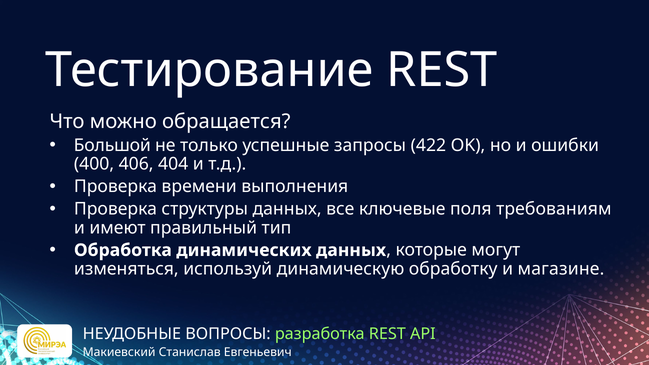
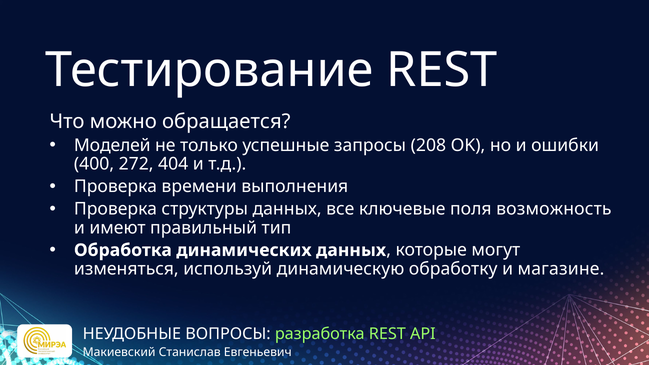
Большой: Большой -> Моделей (112, 145)
422: 422 -> 208 (428, 145)
406: 406 -> 272 (136, 164)
требованиям: требованиям -> возможность (554, 209)
